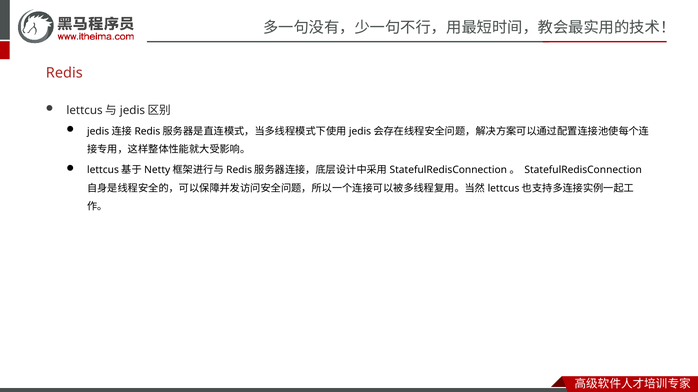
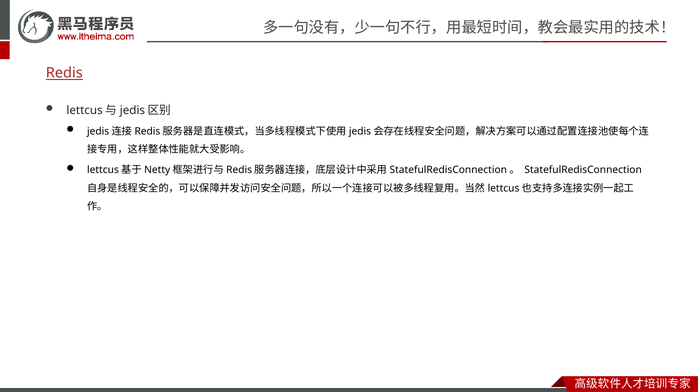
Redis underline: none -> present (64, 73)
